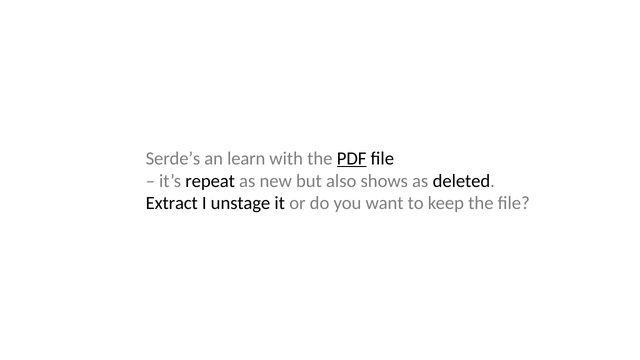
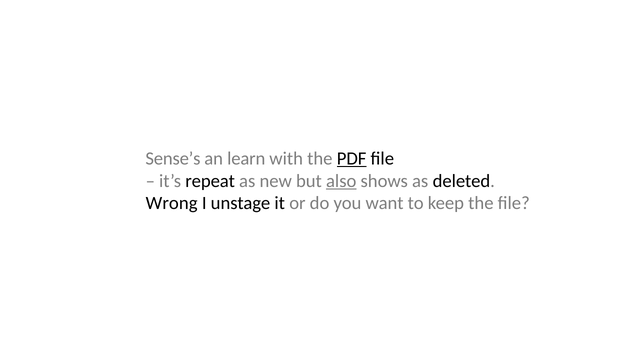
Serde’s: Serde’s -> Sense’s (173, 158)
also underline: none -> present (341, 181)
Extract: Extract -> Wrong (172, 203)
